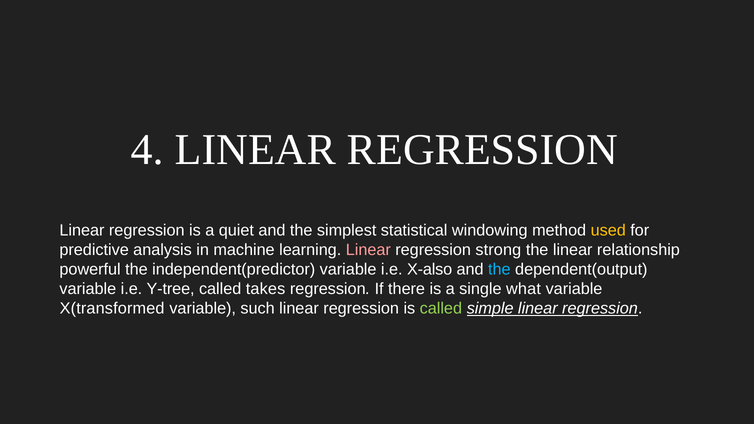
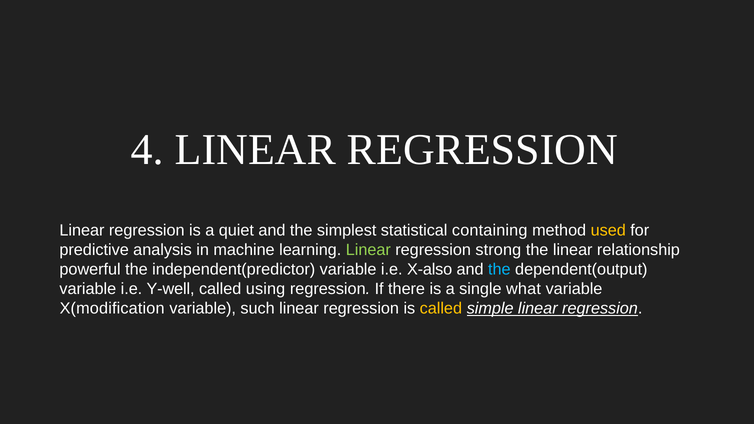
windowing: windowing -> containing (490, 230)
Linear colour: pink -> light green (368, 250)
Y-tree: Y-tree -> Y-well (171, 289)
takes: takes -> using (266, 289)
X(transformed: X(transformed -> X(modification (112, 308)
called colour: light green -> yellow (441, 308)
